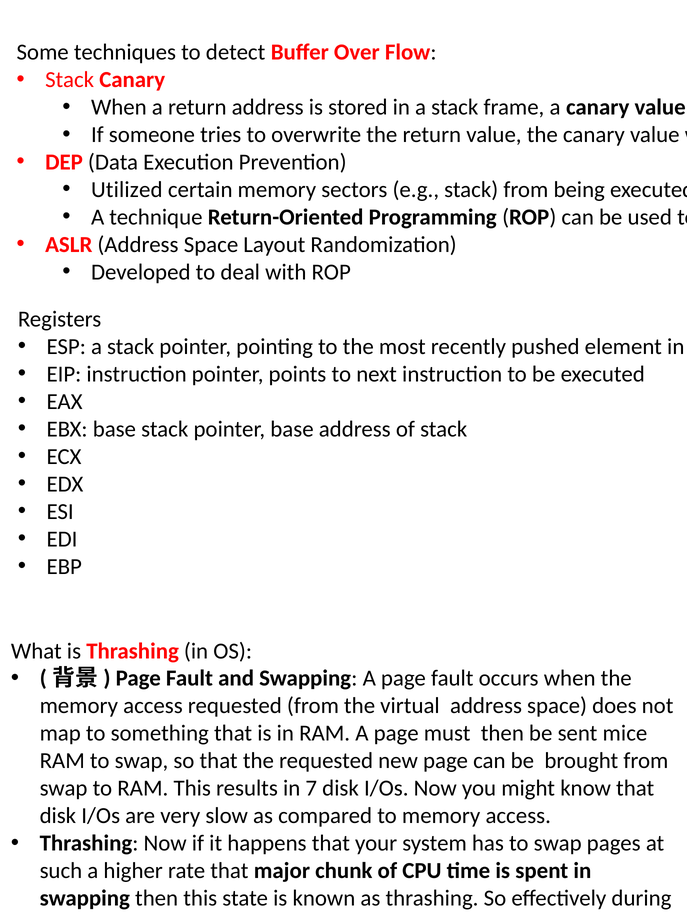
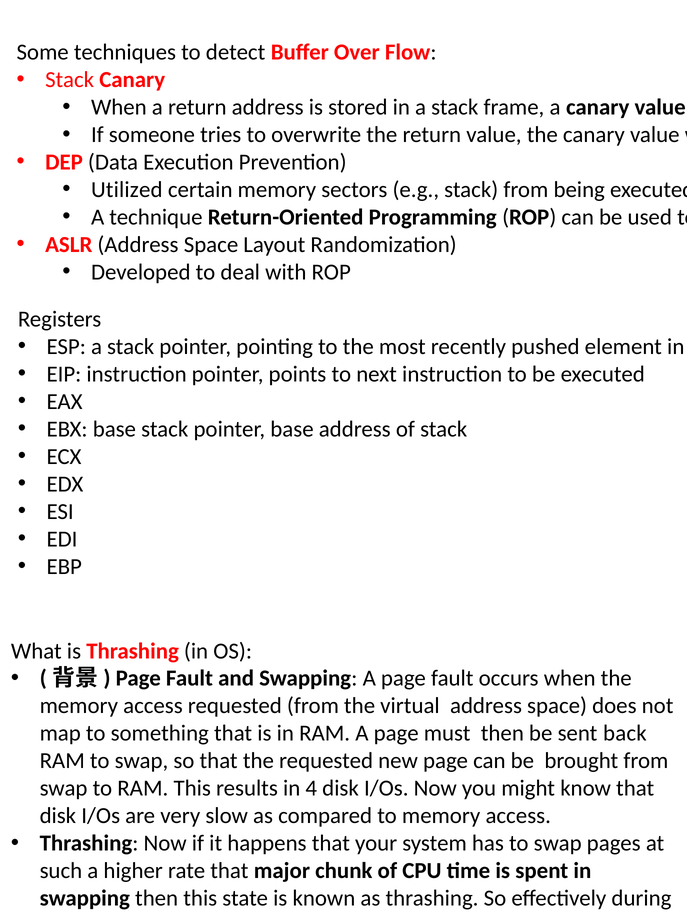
mice: mice -> back (625, 733)
7: 7 -> 4 (311, 788)
